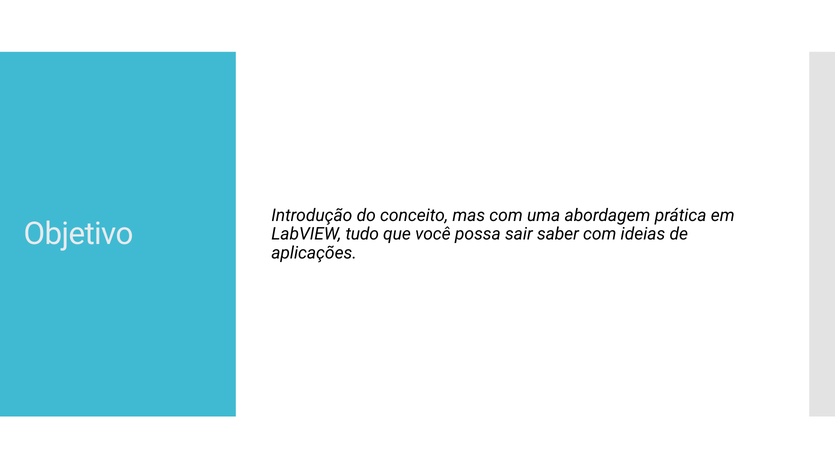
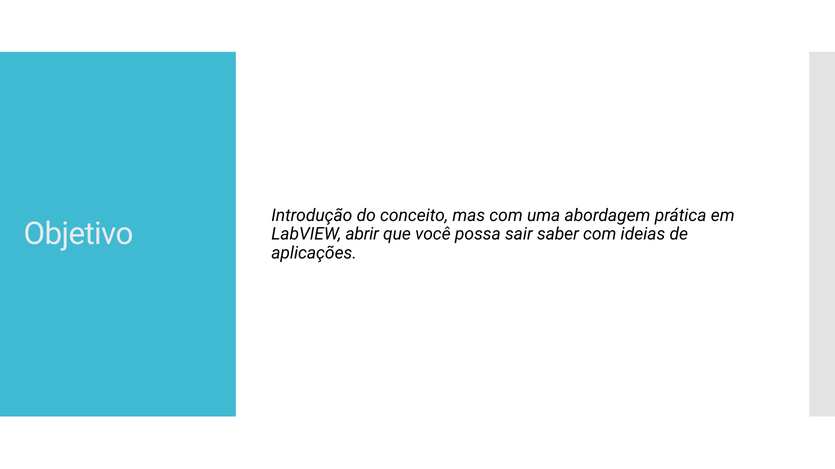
tudo: tudo -> abrir (362, 234)
